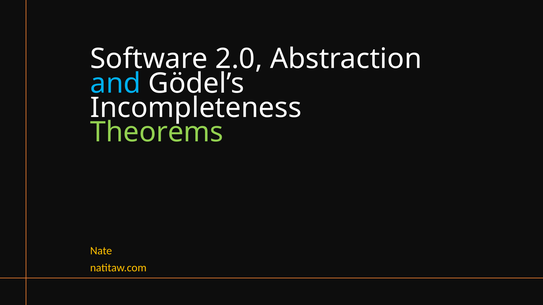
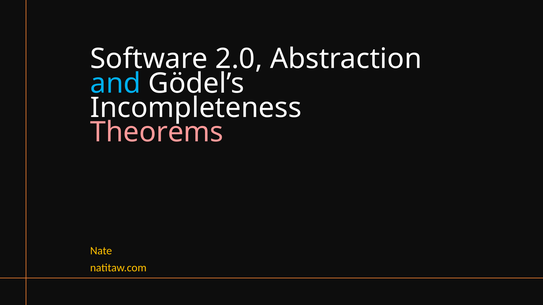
Theorems colour: light green -> pink (157, 132)
